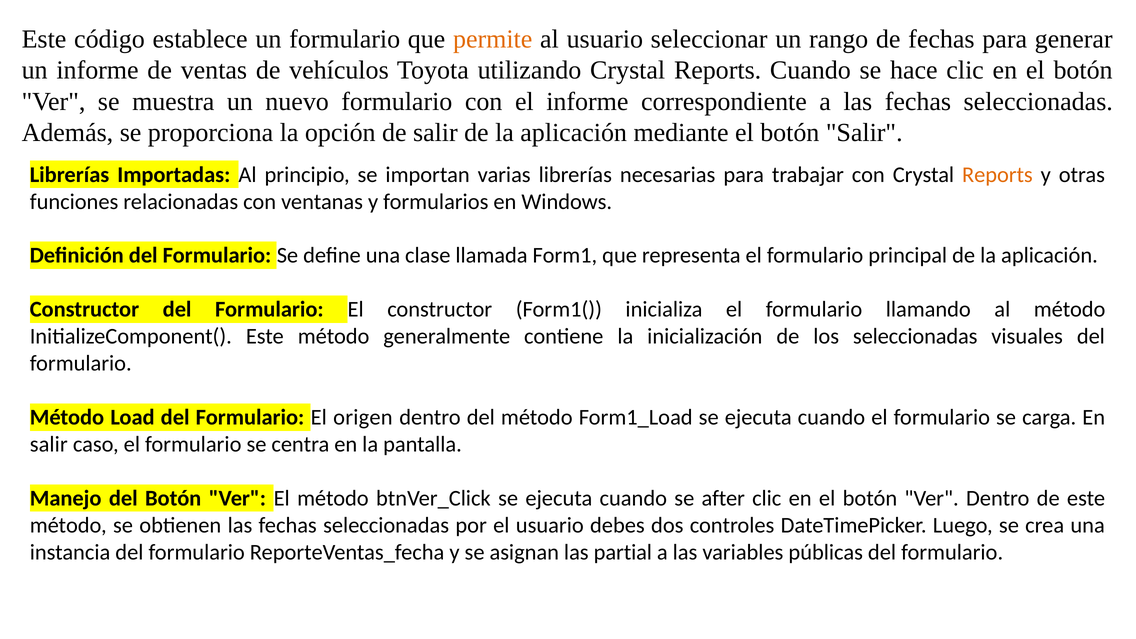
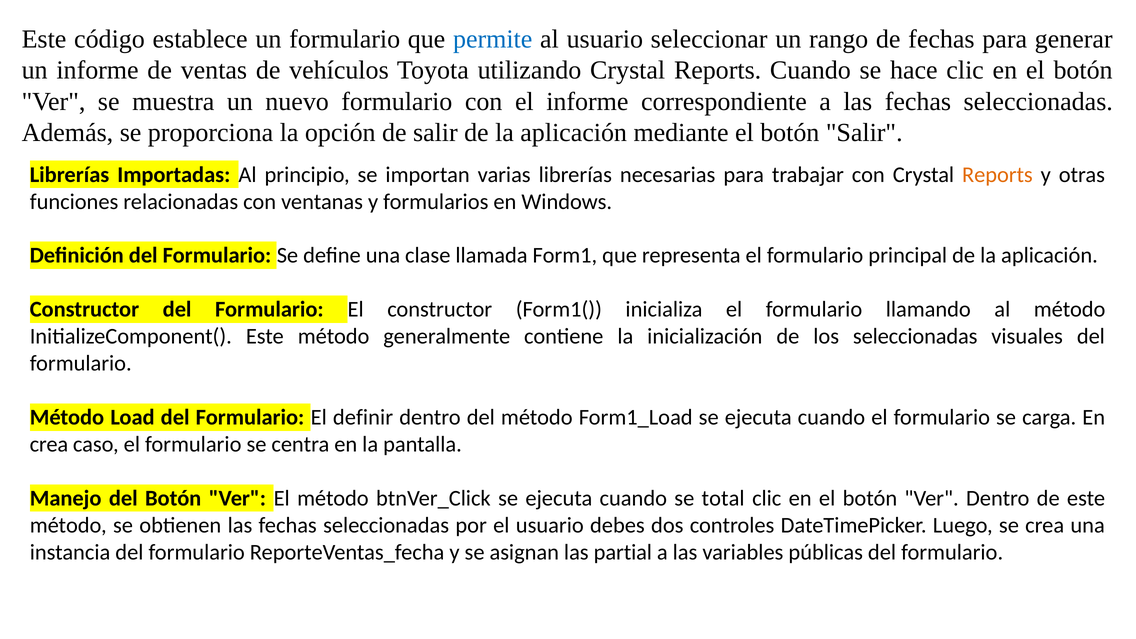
permite colour: orange -> blue (493, 39)
origen: origen -> definir (363, 417)
salir: salir -> crea (49, 444)
after: after -> total (723, 498)
